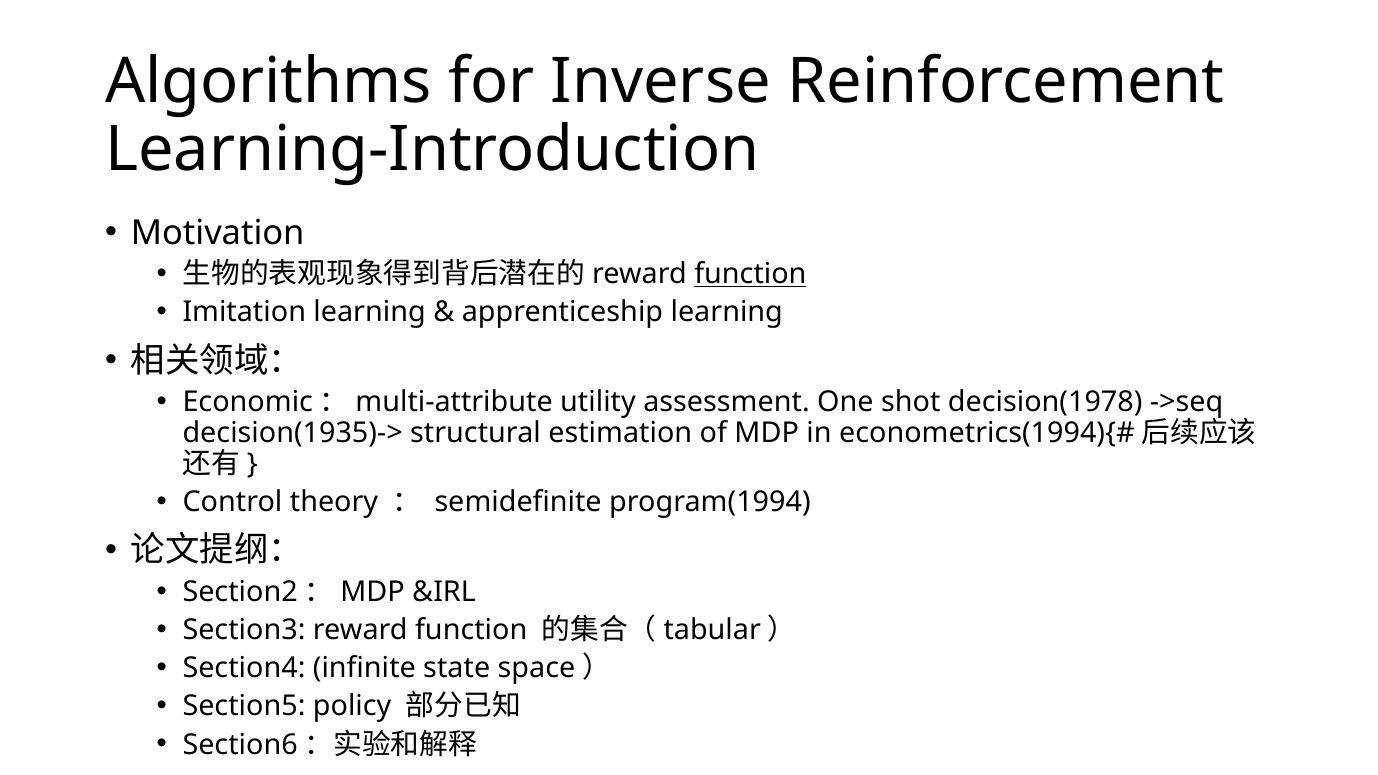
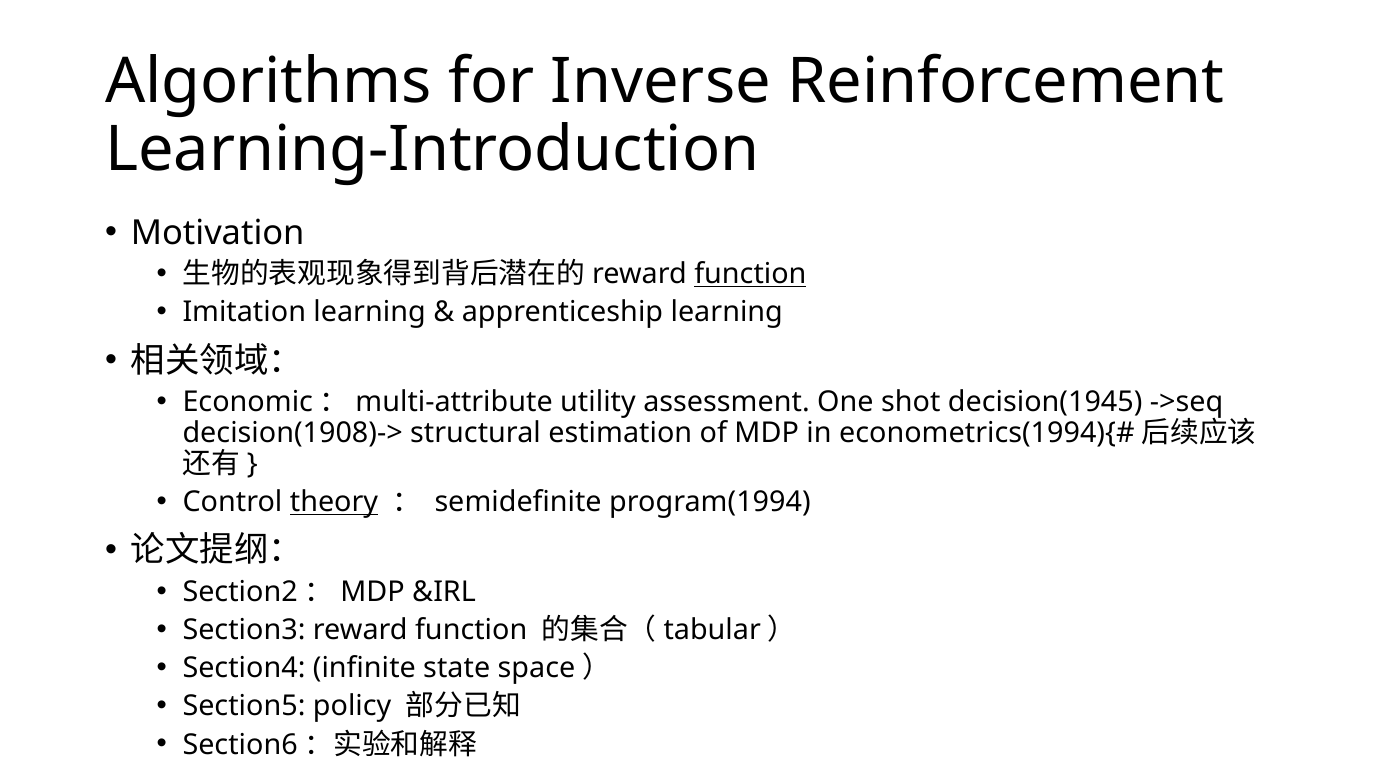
decision(1978: decision(1978 -> decision(1945 (1045, 402)
decision(1935)->: decision(1935)-> -> decision(1908)-> (293, 433)
theory underline: none -> present (334, 502)
